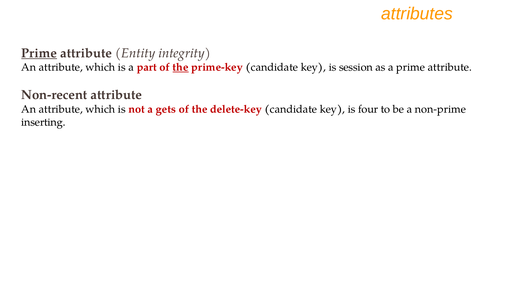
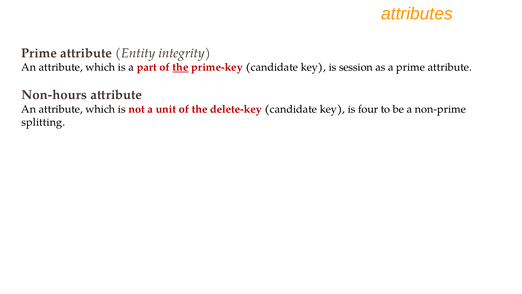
Prime underline: present -> none (39, 53)
Non-recent: Non-recent -> Non-hours (54, 95)
gets: gets -> unit (166, 109)
inserting: inserting -> splitting (43, 122)
